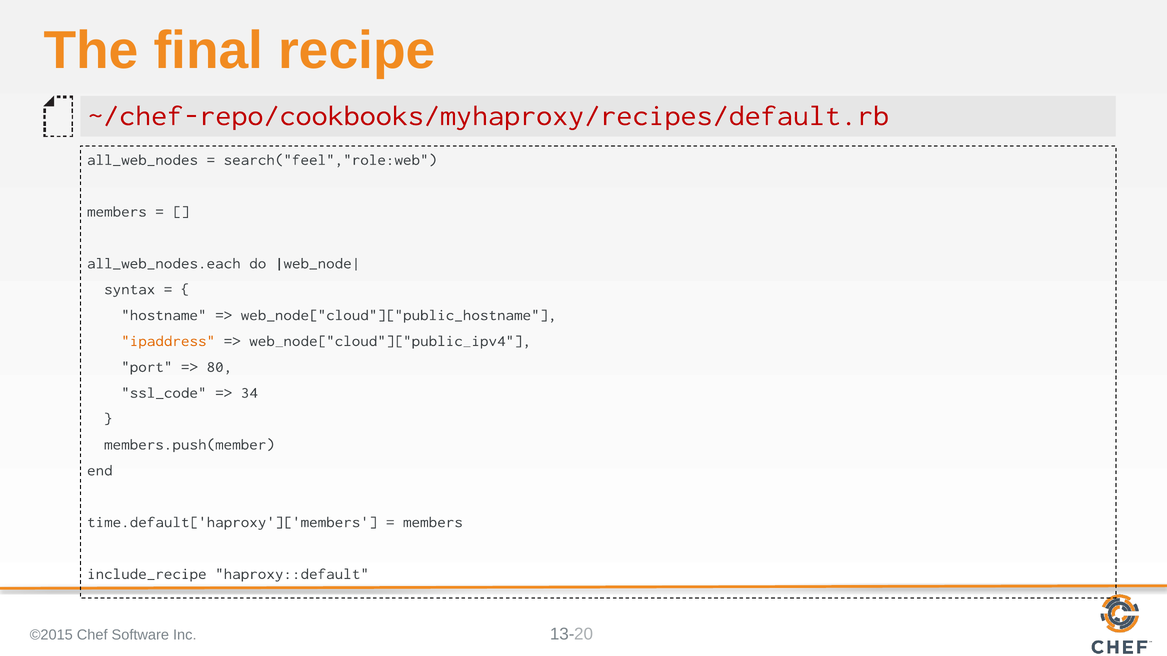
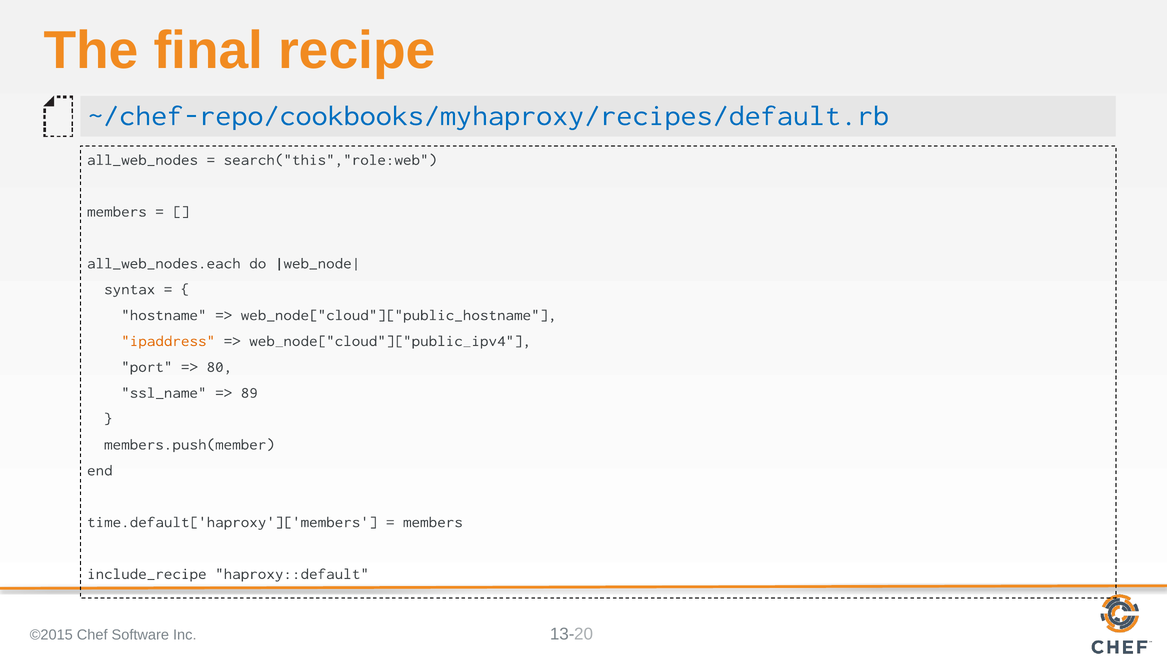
~/chef-repo/cookbooks/myhaproxy/recipes/default.rb colour: red -> blue (488, 116)
search("feel","role:web: search("feel","role:web -> search("this","role:web (330, 160)
ssl_code: ssl_code -> ssl_name (164, 393)
34: 34 -> 89 (249, 393)
